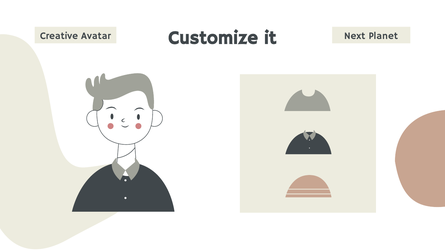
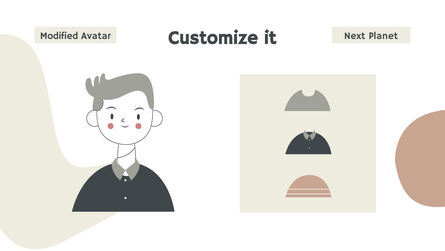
Creative: Creative -> Modified (59, 36)
